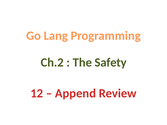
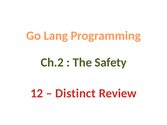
Append: Append -> Distinct (75, 94)
